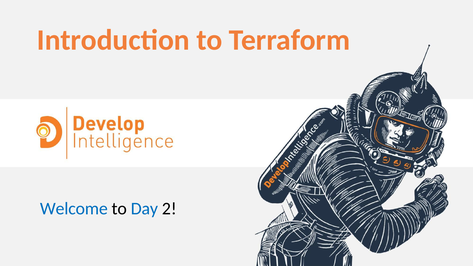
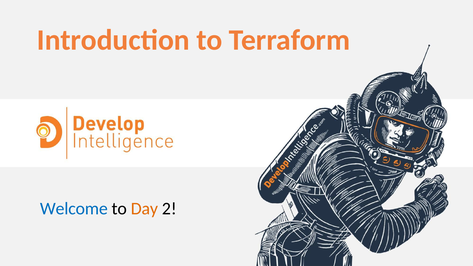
Day colour: blue -> orange (144, 209)
